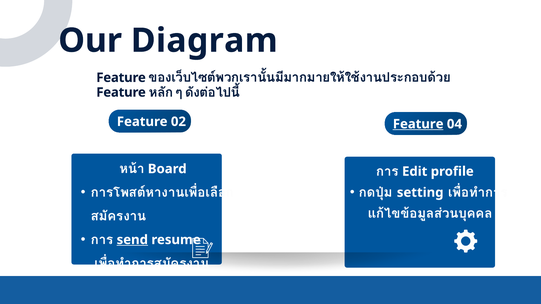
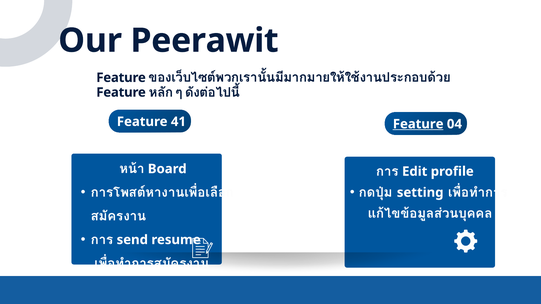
Diagram: Diagram -> Peerawit (205, 41)
02: 02 -> 41 (178, 122)
send underline: present -> none (132, 240)
